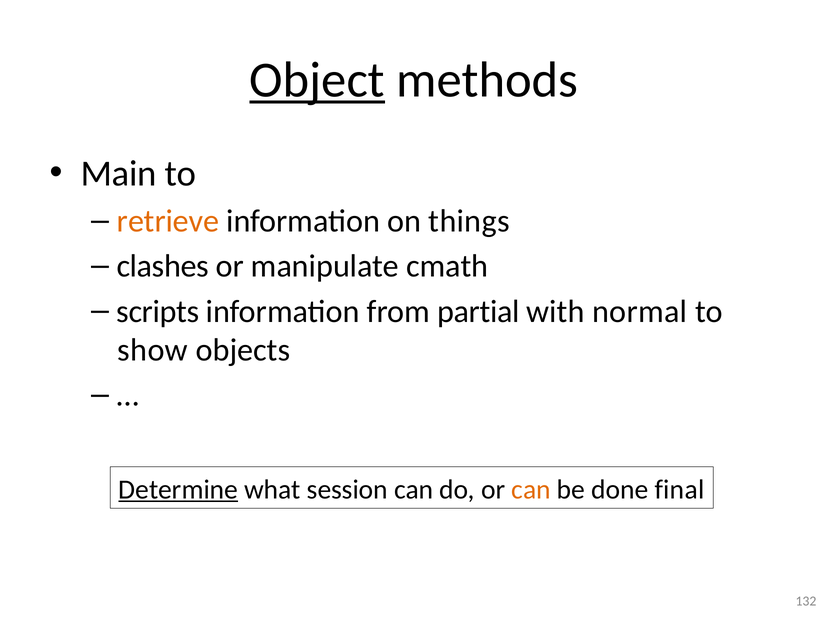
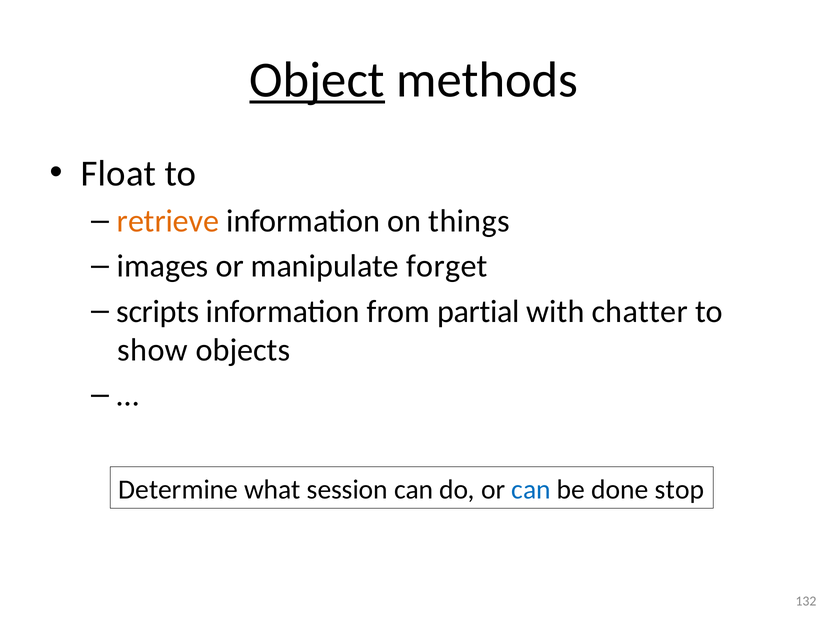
Main: Main -> Float (118, 174)
clashes: clashes -> images (163, 266)
cmath: cmath -> forget (447, 266)
normal: normal -> chatter (640, 311)
Determine underline: present -> none (178, 490)
can colour: orange -> blue (531, 490)
final: final -> stop (680, 490)
